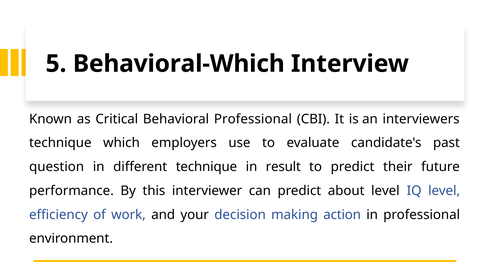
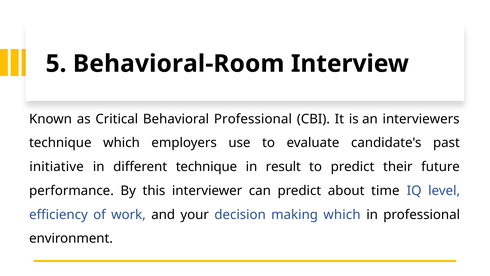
Behavioral-Which: Behavioral-Which -> Behavioral-Room (179, 64)
question: question -> initiative (57, 167)
about level: level -> time (385, 190)
making action: action -> which (342, 214)
